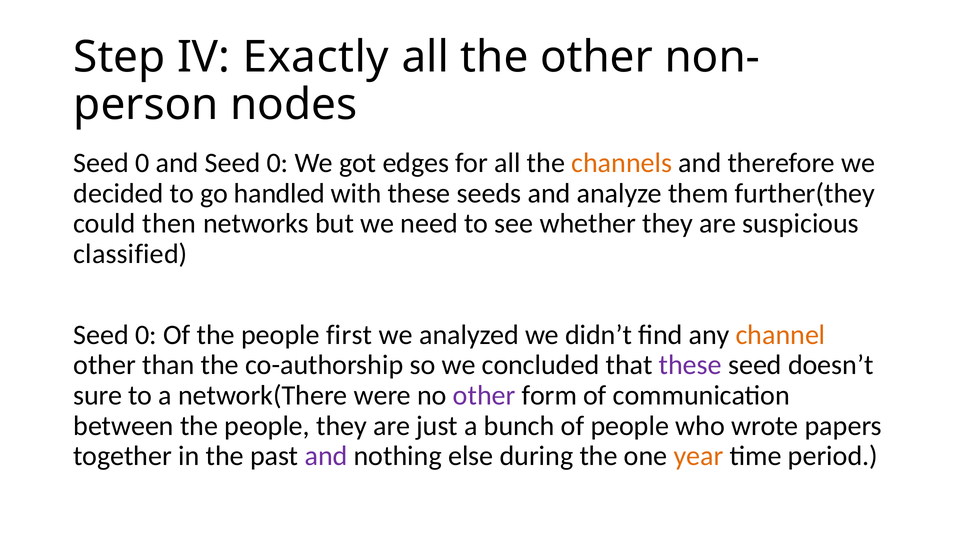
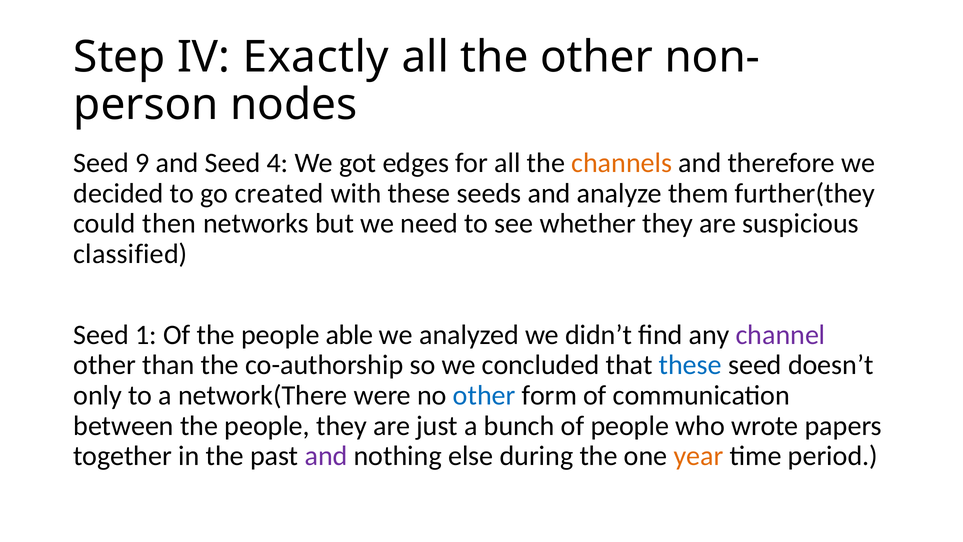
0: 0 -> 9 (142, 163)
and Seed 0: 0 -> 4 (278, 163)
handled: handled -> created (279, 193)
0: 0 -> 1 (146, 335)
first: first -> able (349, 335)
channel colour: orange -> purple (781, 335)
these colour: purple -> blue (690, 365)
sure: sure -> only (98, 395)
other colour: purple -> blue (484, 395)
